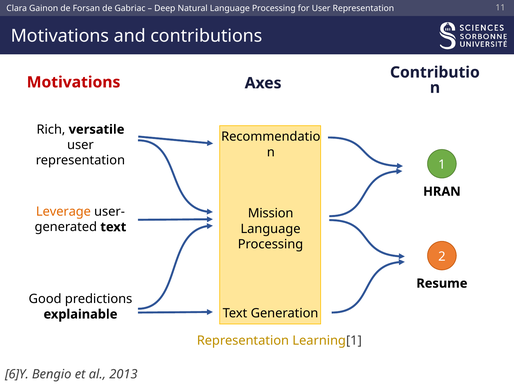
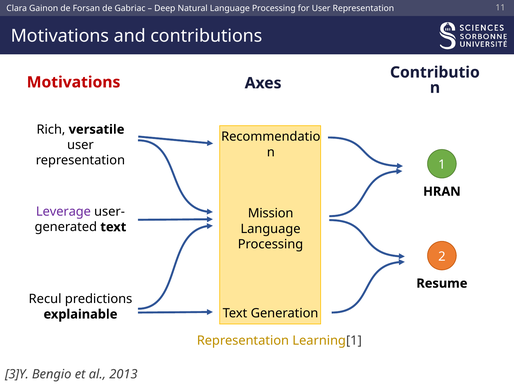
Leverage colour: orange -> purple (63, 211)
Good: Good -> Recul (45, 298)
6]Y: 6]Y -> 3]Y (17, 374)
